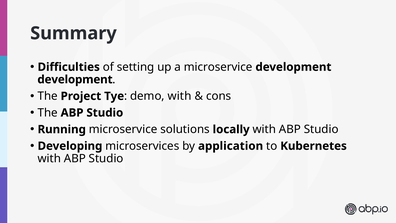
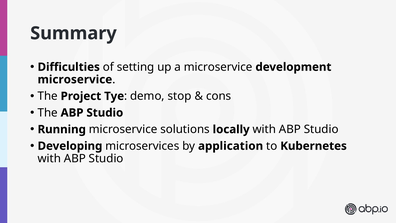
development: development -> microservice (75, 79)
demo with: with -> stop (180, 96)
